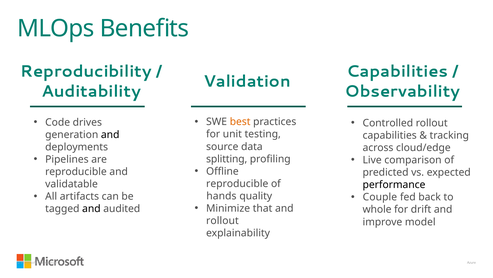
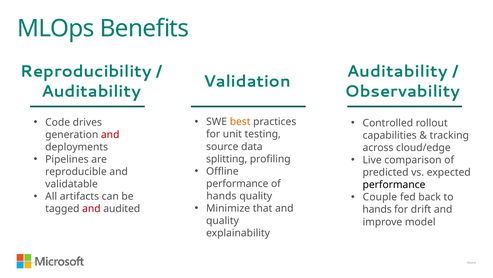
Capabilities: Capabilities -> Auditability (397, 71)
and colour: black -> red (110, 134)
reproducible: reproducible -> performance (237, 183)
and colour: black -> red (91, 208)
whole: whole -> hands (377, 209)
rollout: rollout -> quality (222, 220)
